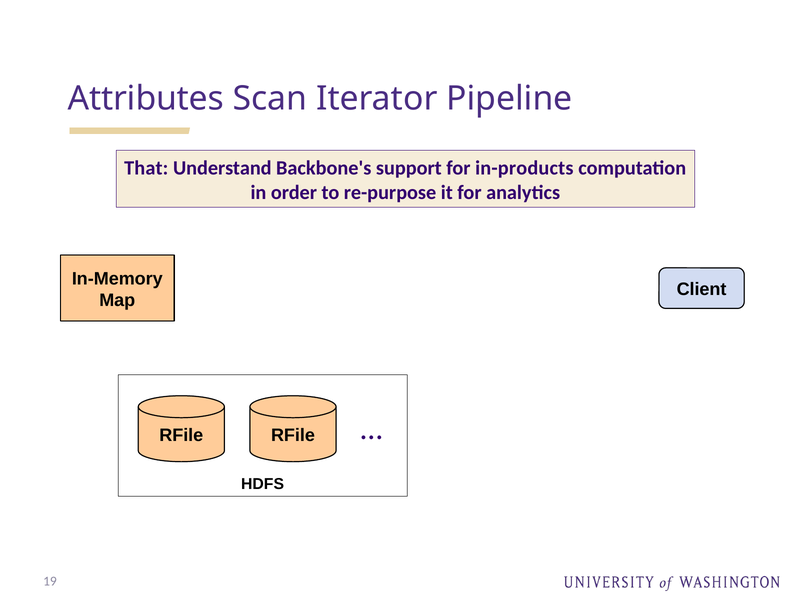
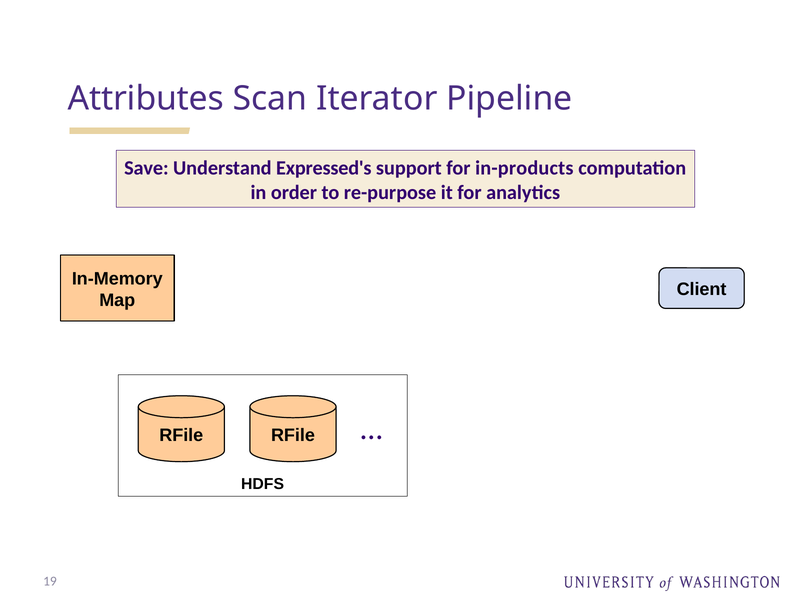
That: That -> Save (146, 168)
Backbone's: Backbone's -> Expressed's (324, 168)
